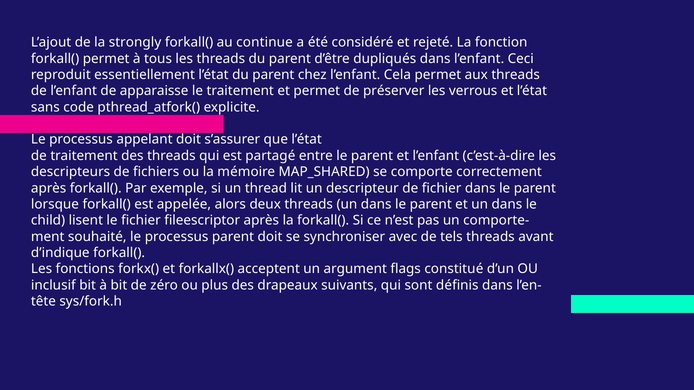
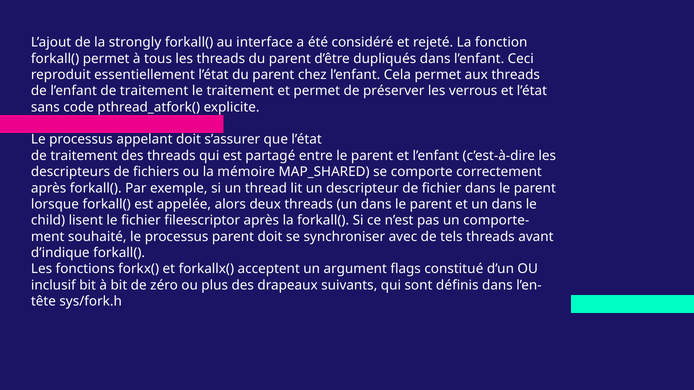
continue: continue -> interface (265, 42)
l’enfant de apparaisse: apparaisse -> traitement (154, 91)
